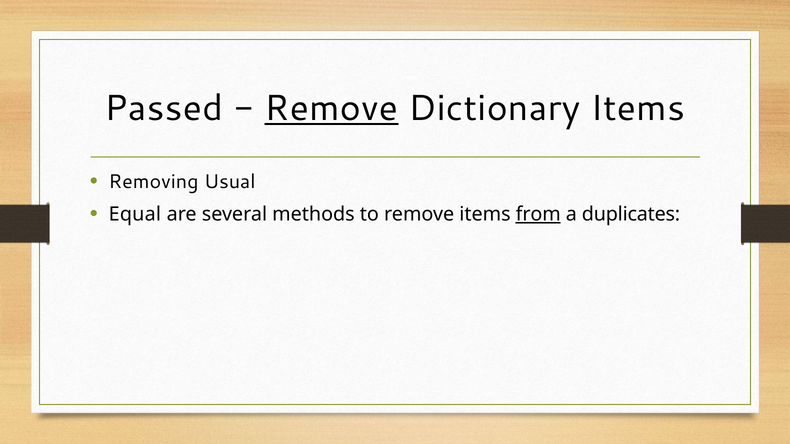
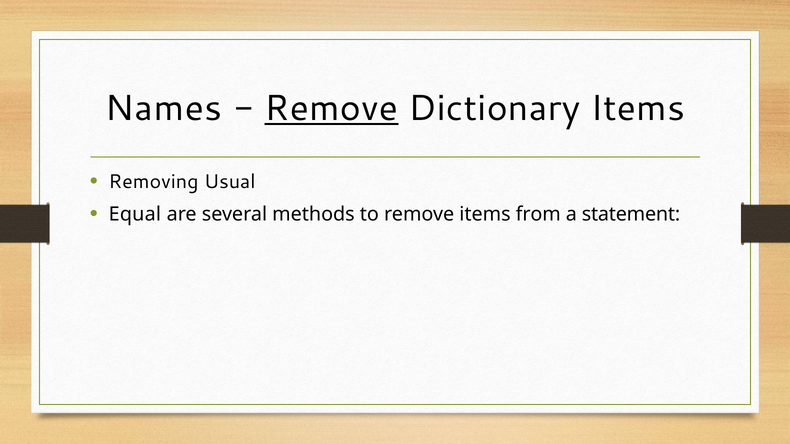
Passed: Passed -> Names (163, 108)
from underline: present -> none (538, 214)
duplicates: duplicates -> statement (631, 214)
